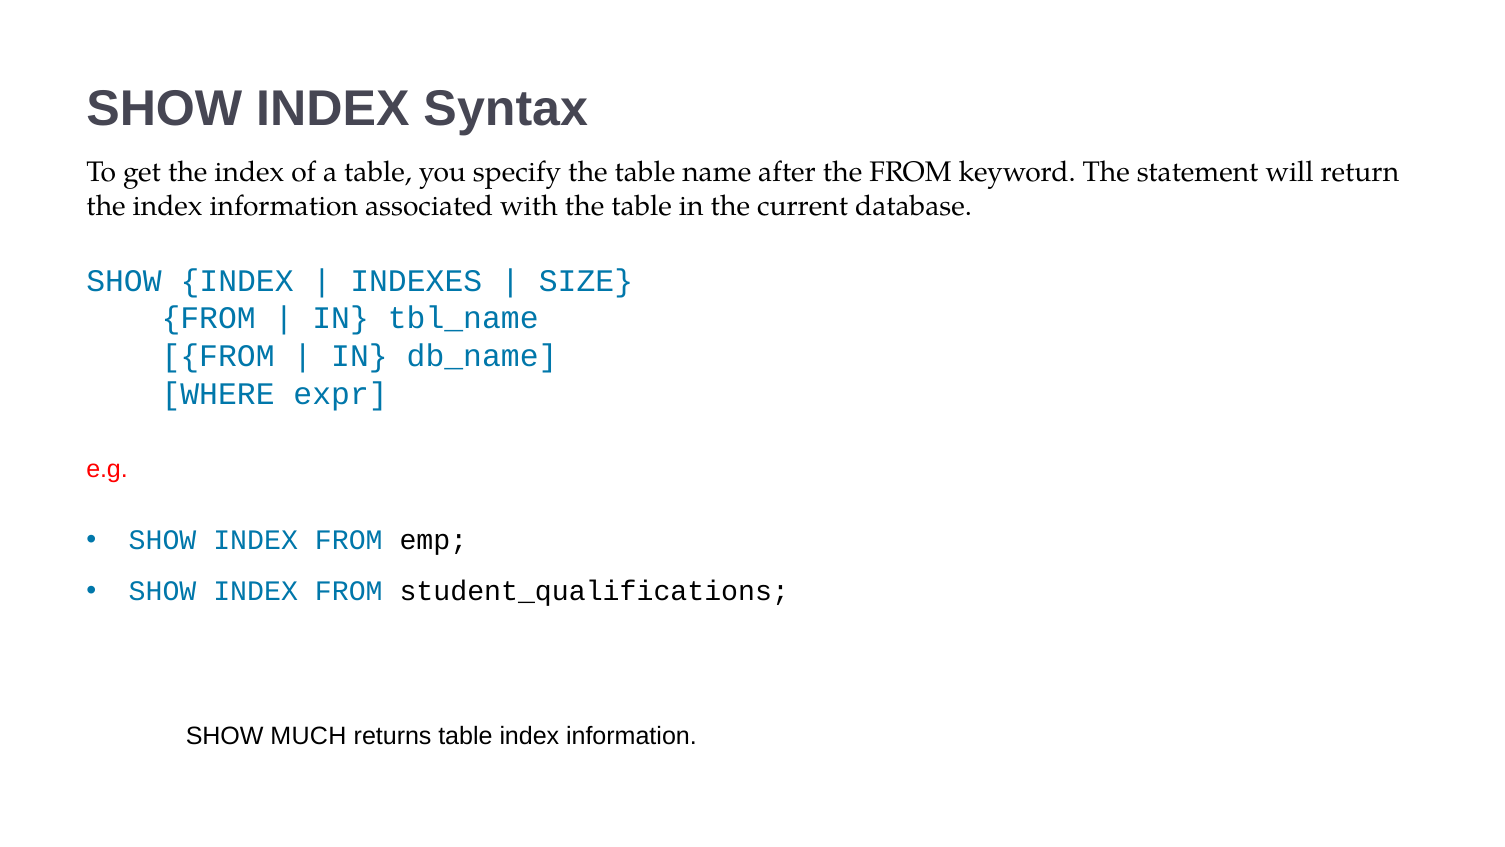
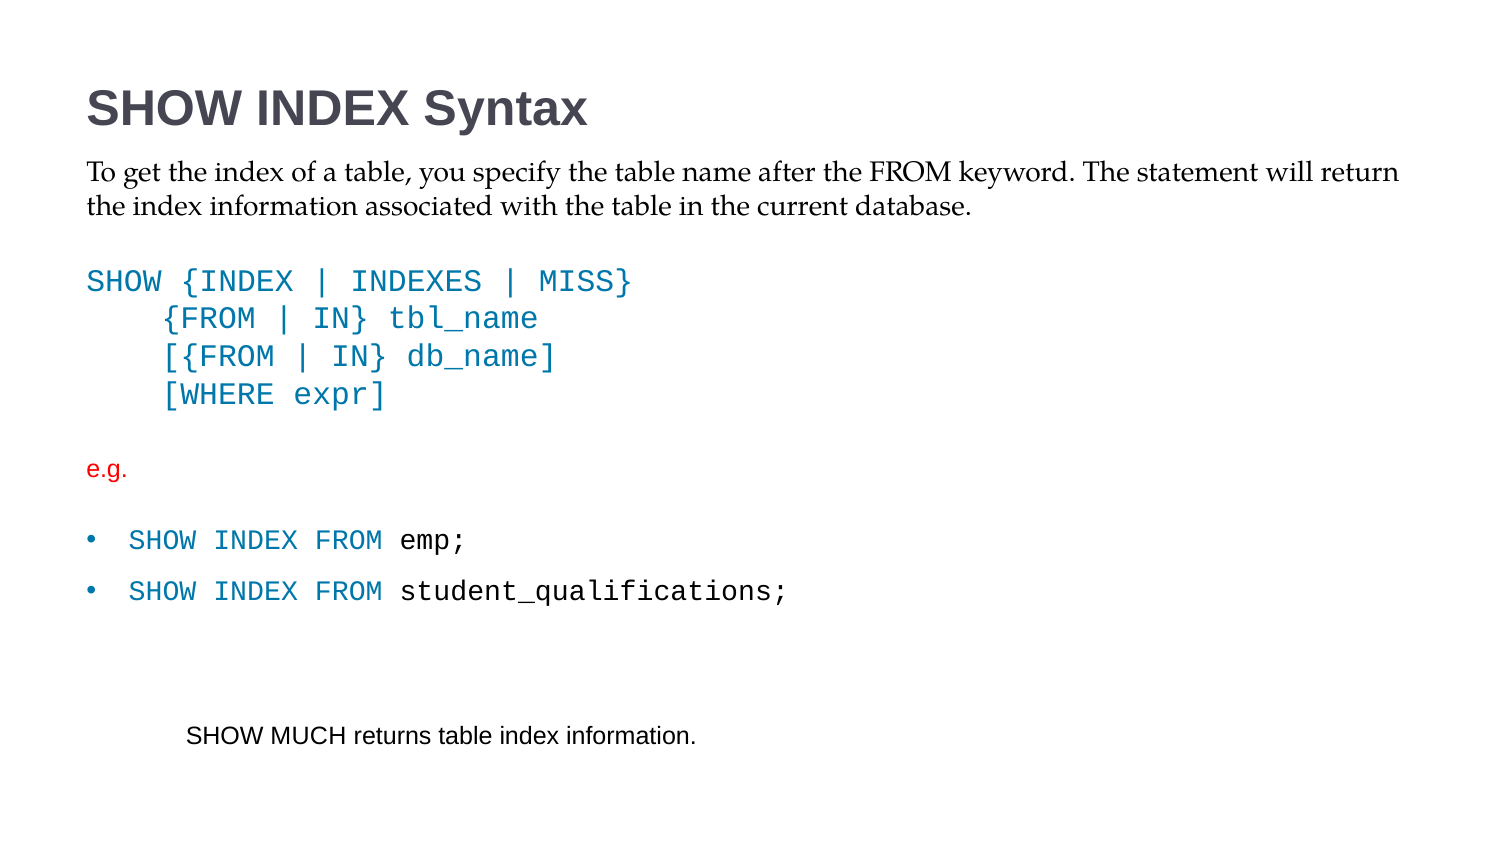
SIZE: SIZE -> MISS (586, 281)
